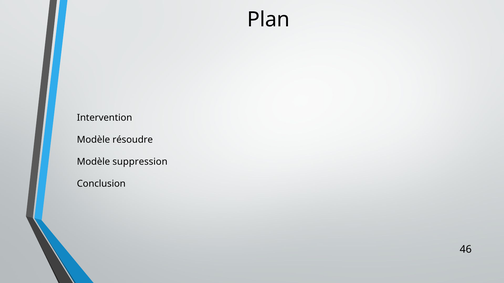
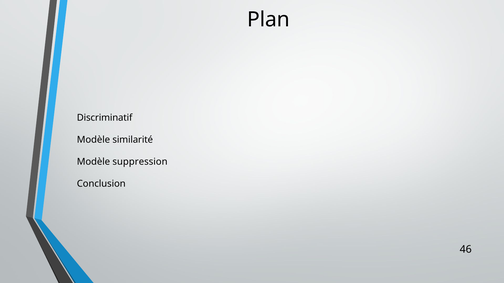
Intervention: Intervention -> Discriminatif (105, 118)
résoudre: résoudre -> similarité (133, 140)
